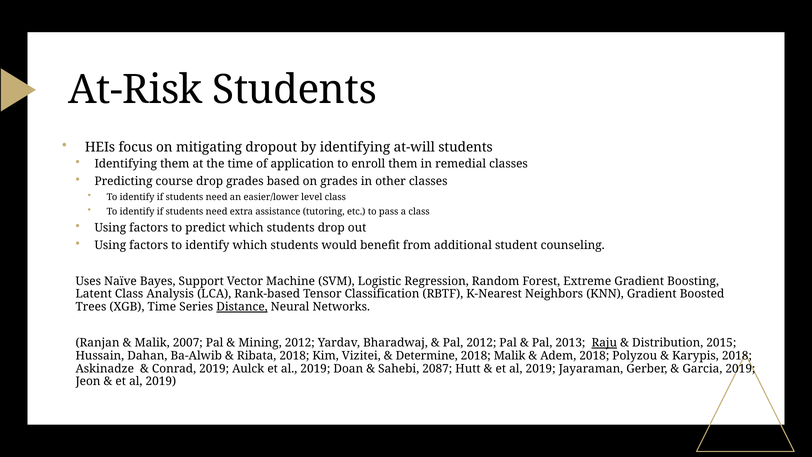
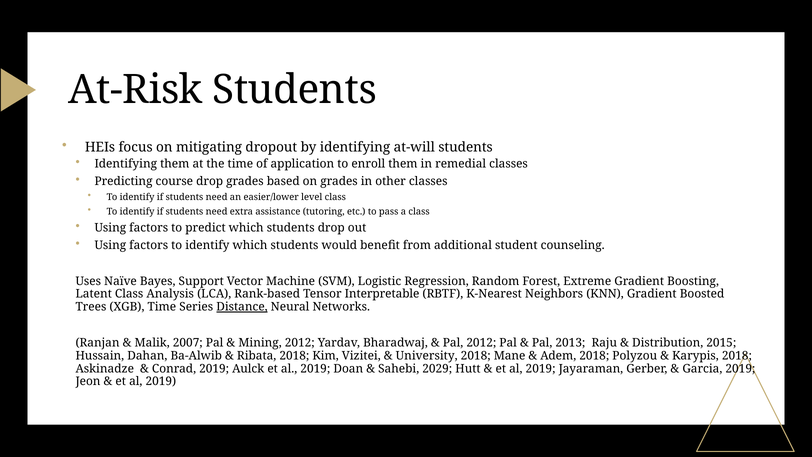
Classification: Classification -> Interpretable (382, 294)
Raju underline: present -> none (604, 343)
Determine: Determine -> University (427, 356)
2018 Malik: Malik -> Mane (510, 356)
2087: 2087 -> 2029 (437, 368)
